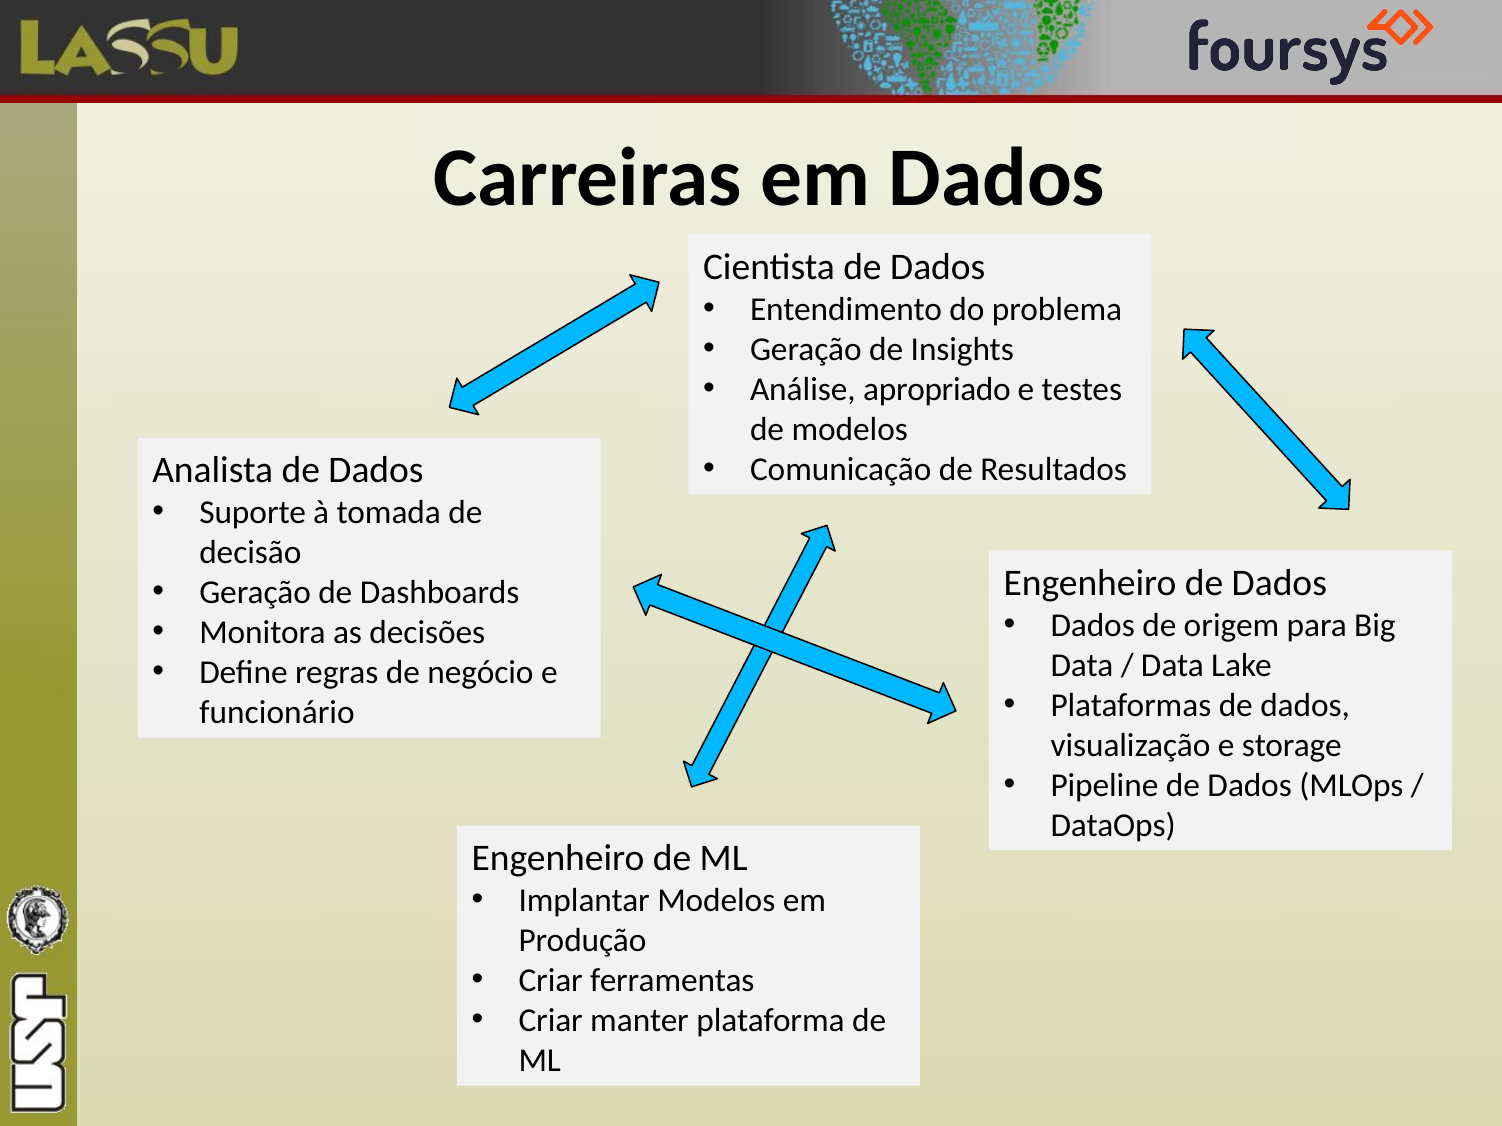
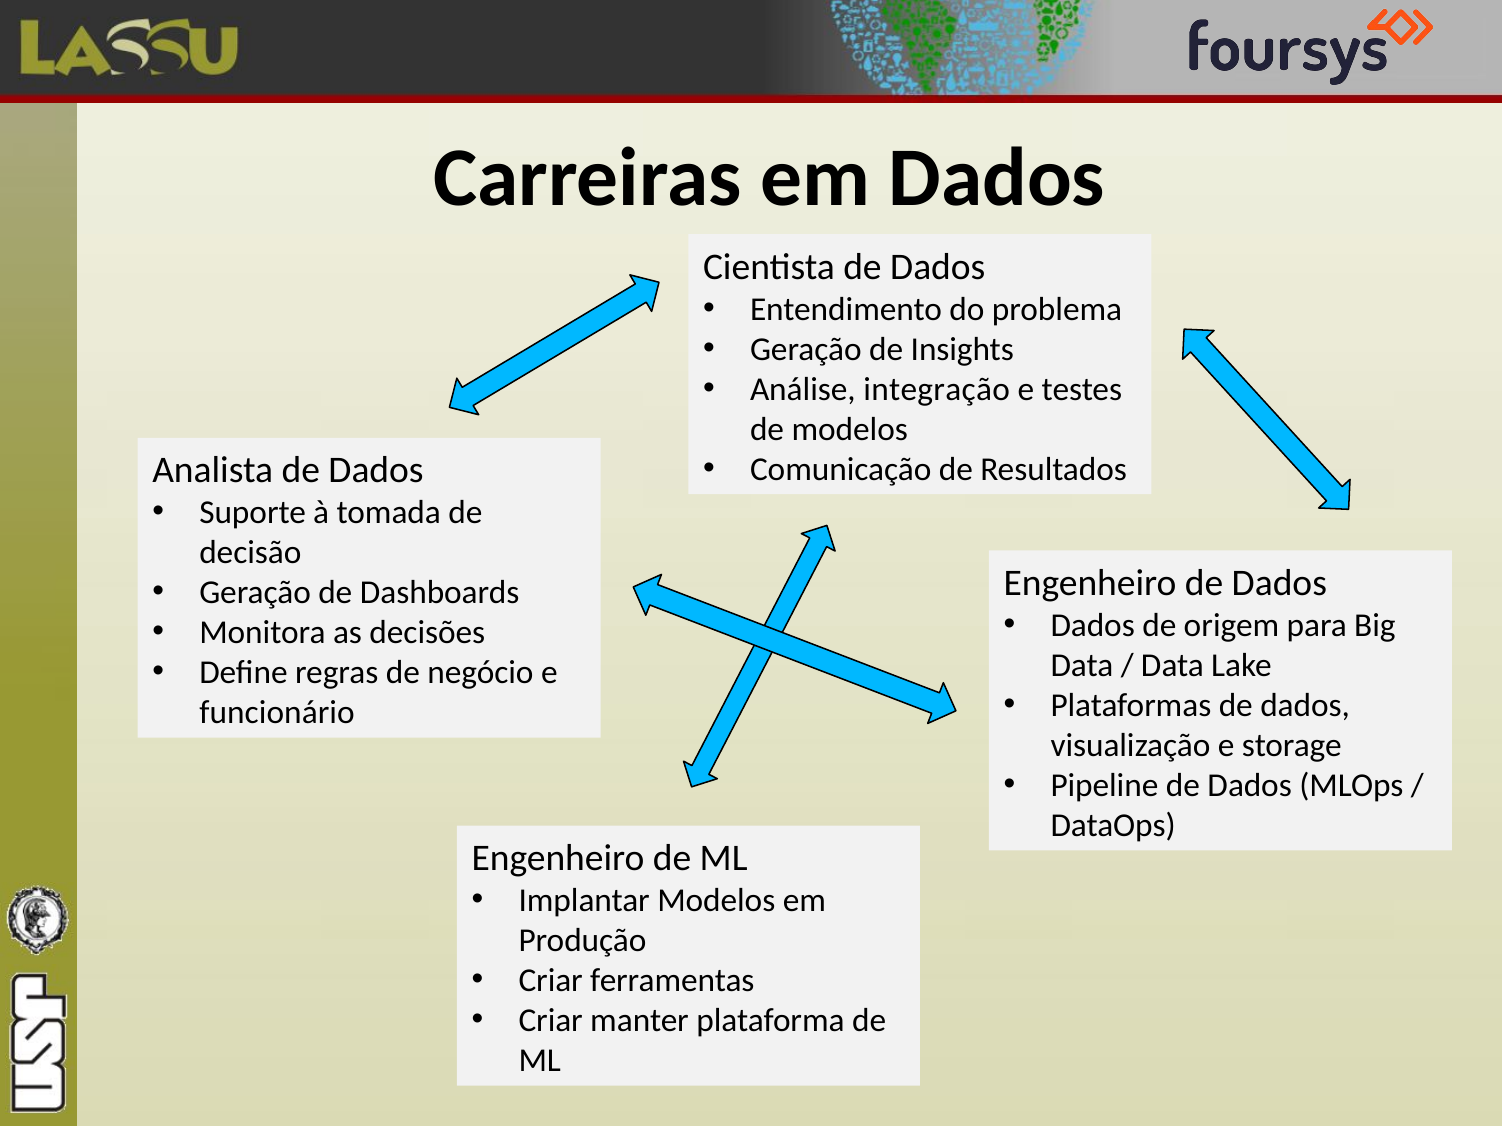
apropriado: apropriado -> integração (937, 389)
